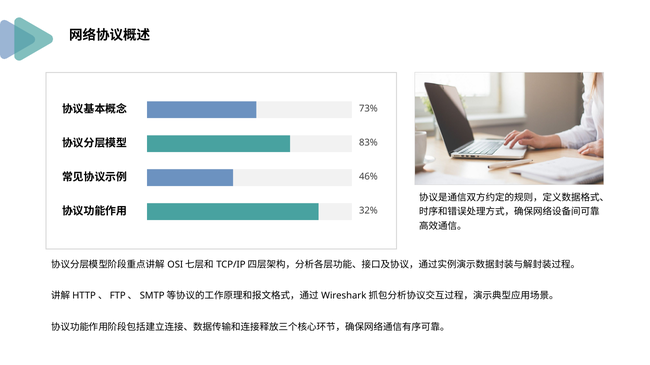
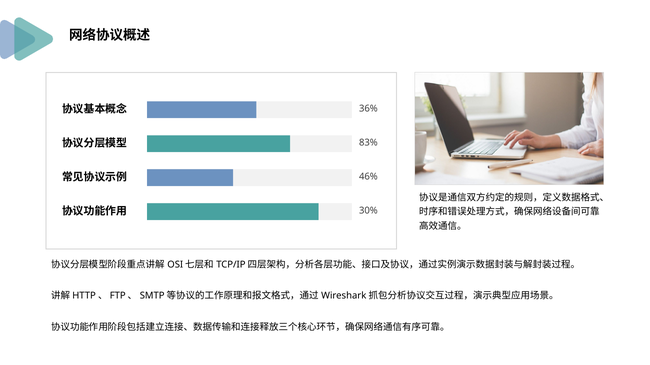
73%: 73% -> 36% (368, 109)
32%: 32% -> 30% (368, 211)
